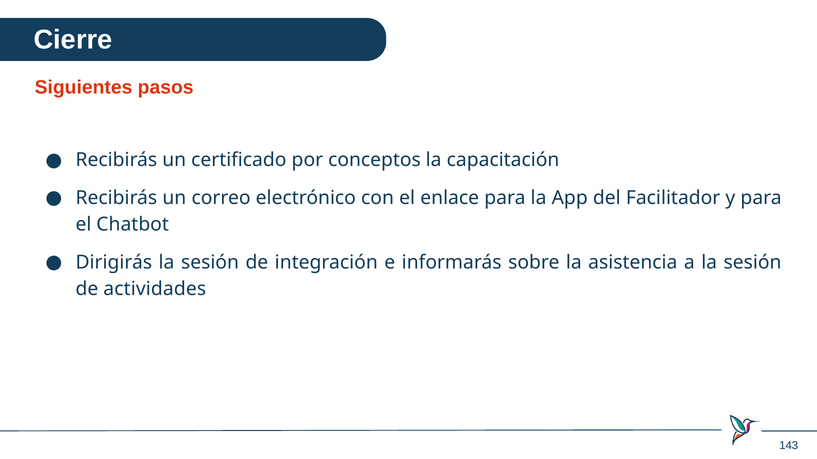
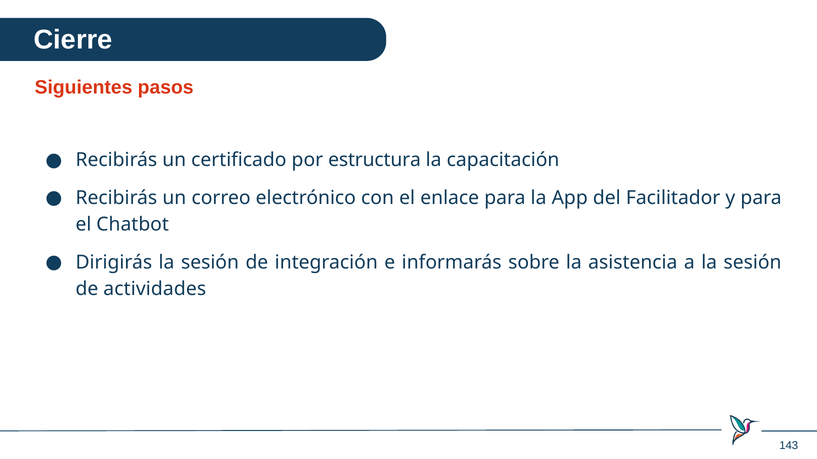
conceptos: conceptos -> estructura (375, 160)
